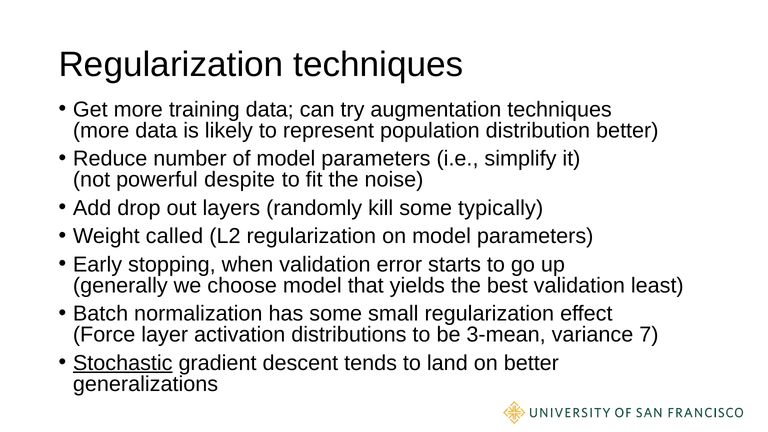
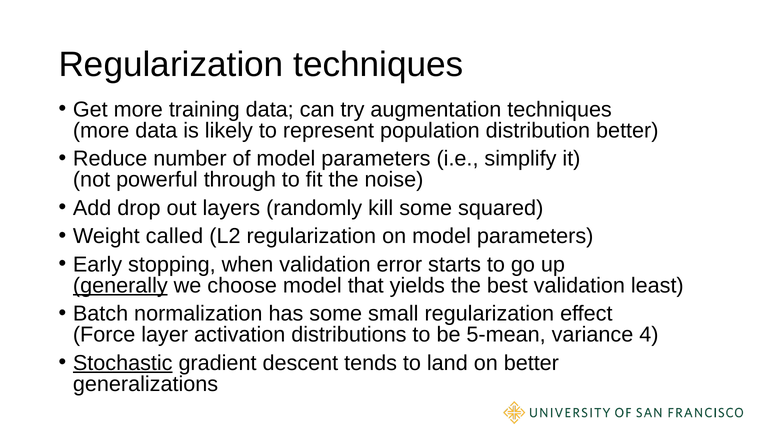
despite: despite -> through (240, 180)
typically: typically -> squared (501, 208)
generally underline: none -> present (120, 285)
3-mean: 3-mean -> 5-mean (506, 335)
7: 7 -> 4 (649, 335)
